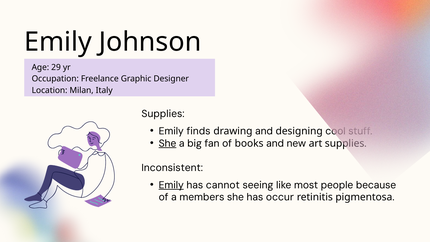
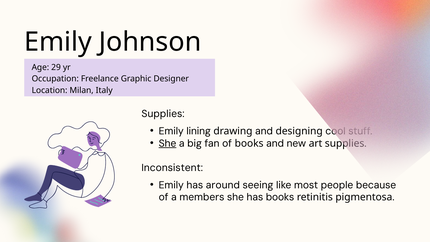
finds: finds -> lining (199, 131)
Emily underline: present -> none (171, 185)
cannot: cannot -> around (223, 185)
has occur: occur -> books (280, 197)
